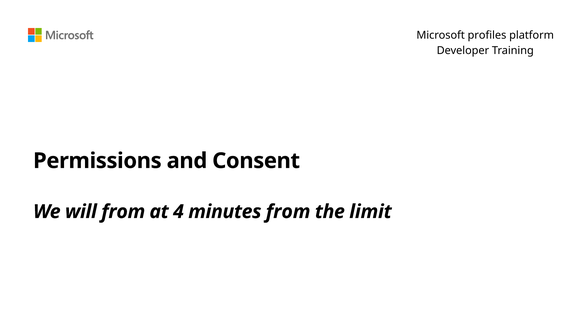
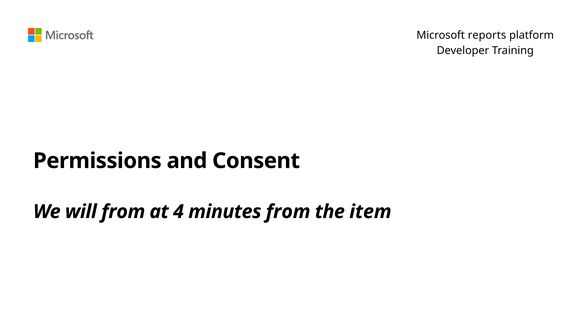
profiles: profiles -> reports (487, 35)
limit: limit -> item (370, 212)
